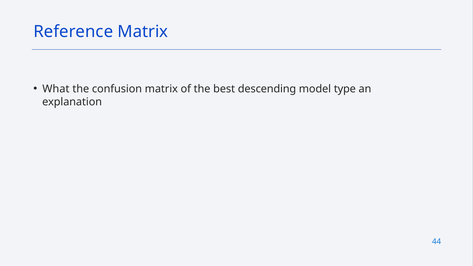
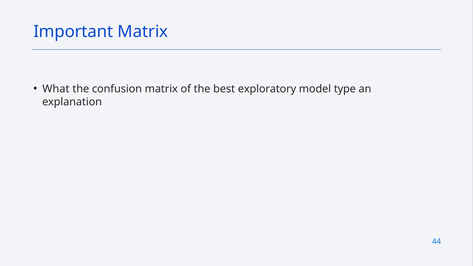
Reference: Reference -> Important (73, 32)
descending: descending -> exploratory (267, 89)
